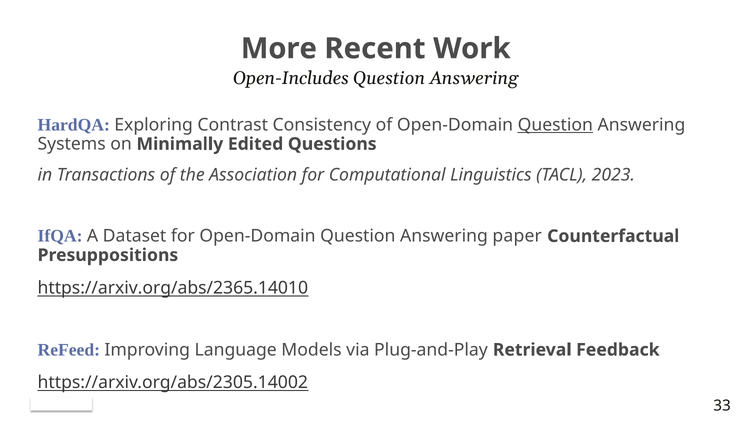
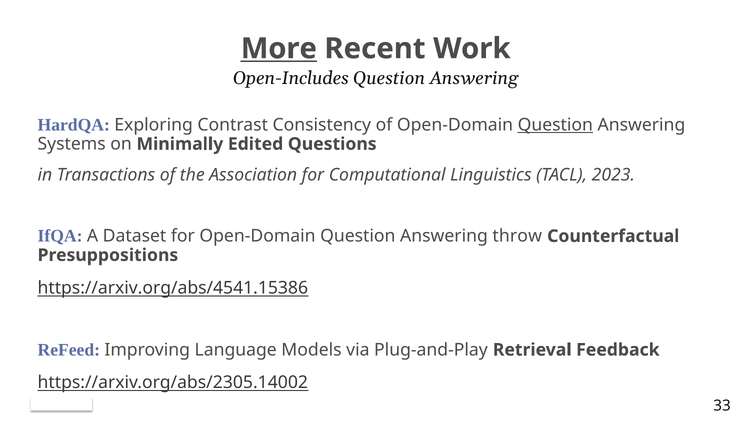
More underline: none -> present (279, 49)
paper: paper -> throw (517, 236)
https://arxiv.org/abs/2365.14010: https://arxiv.org/abs/2365.14010 -> https://arxiv.org/abs/4541.15386 (173, 288)
